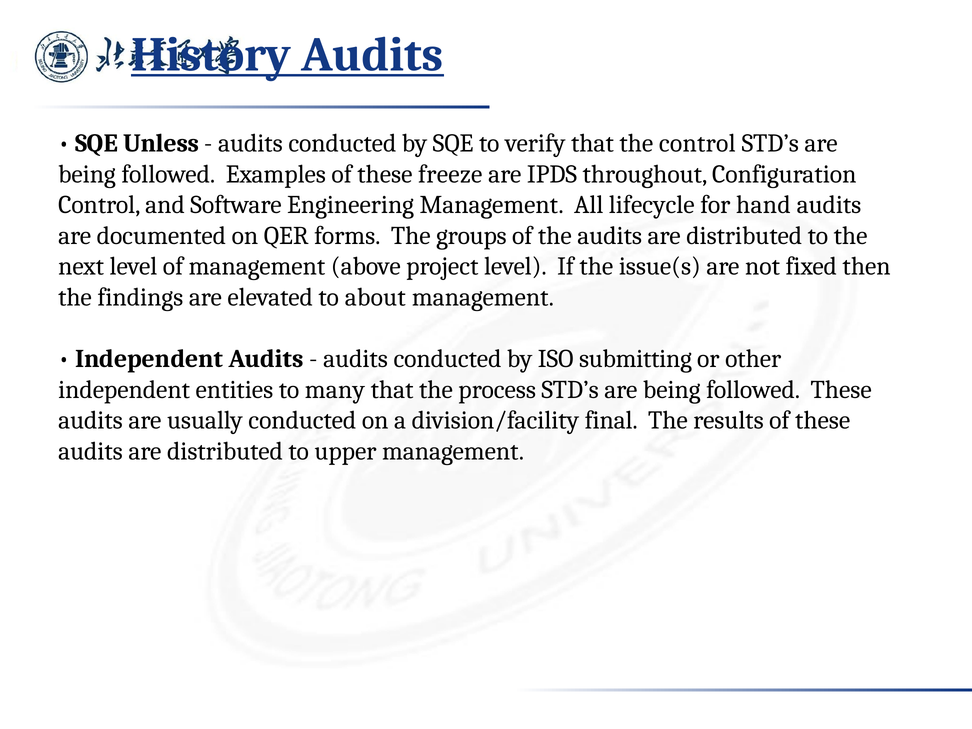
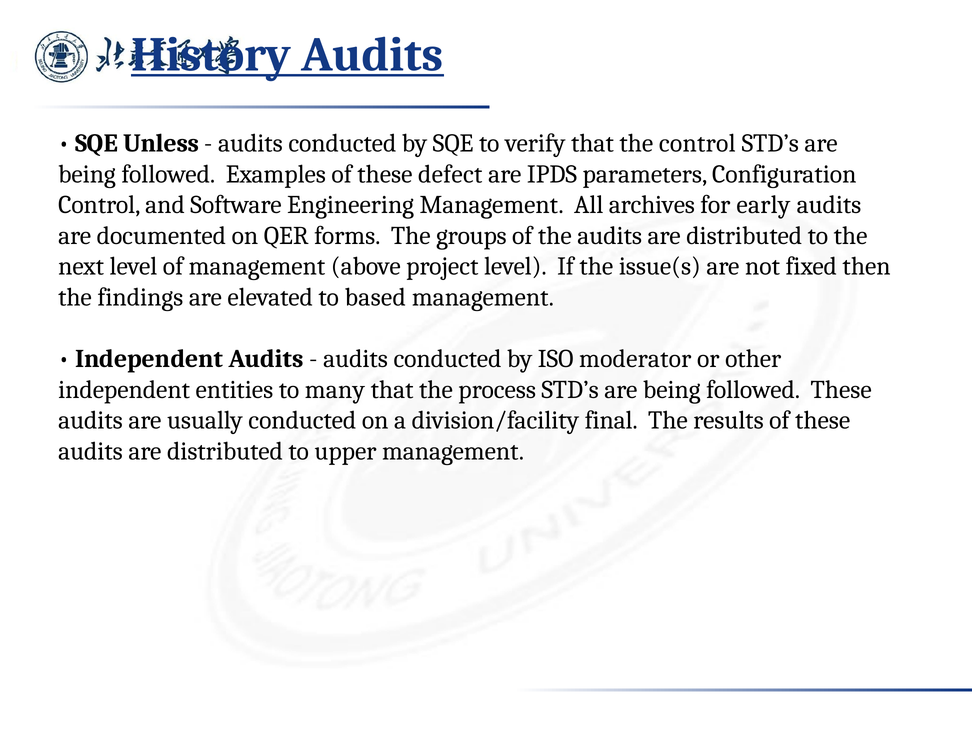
freeze: freeze -> defect (450, 174)
throughout: throughout -> parameters (645, 174)
lifecycle: lifecycle -> archives (652, 205)
hand: hand -> early (763, 205)
about: about -> based (375, 297)
submitting: submitting -> moderator (635, 359)
